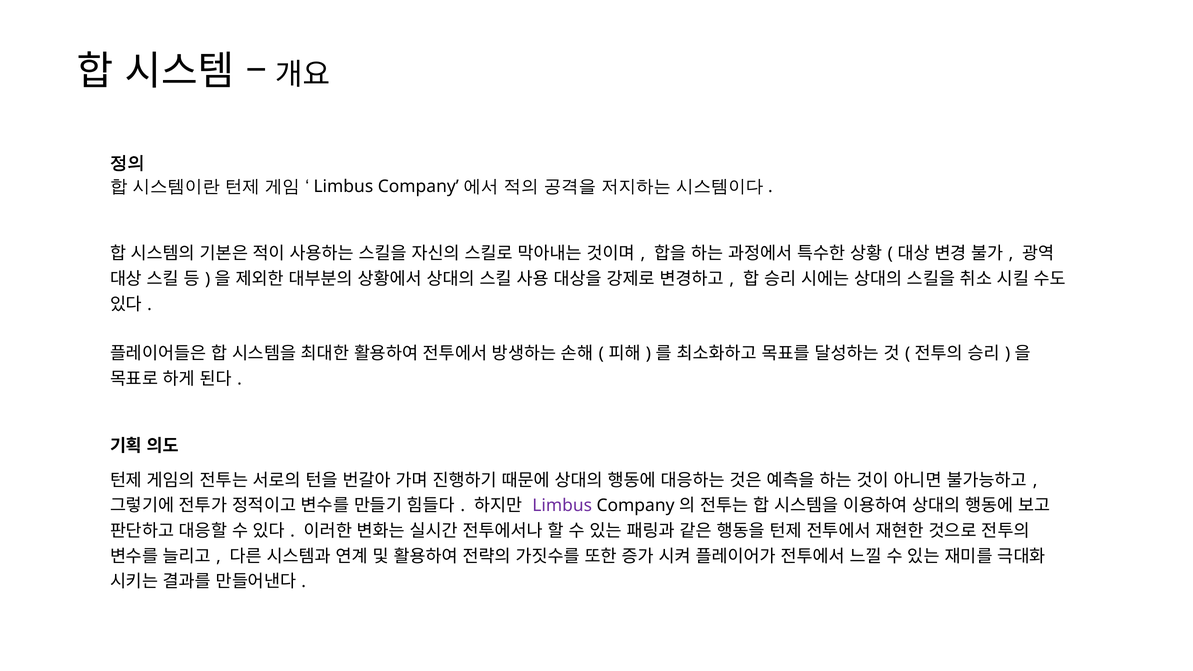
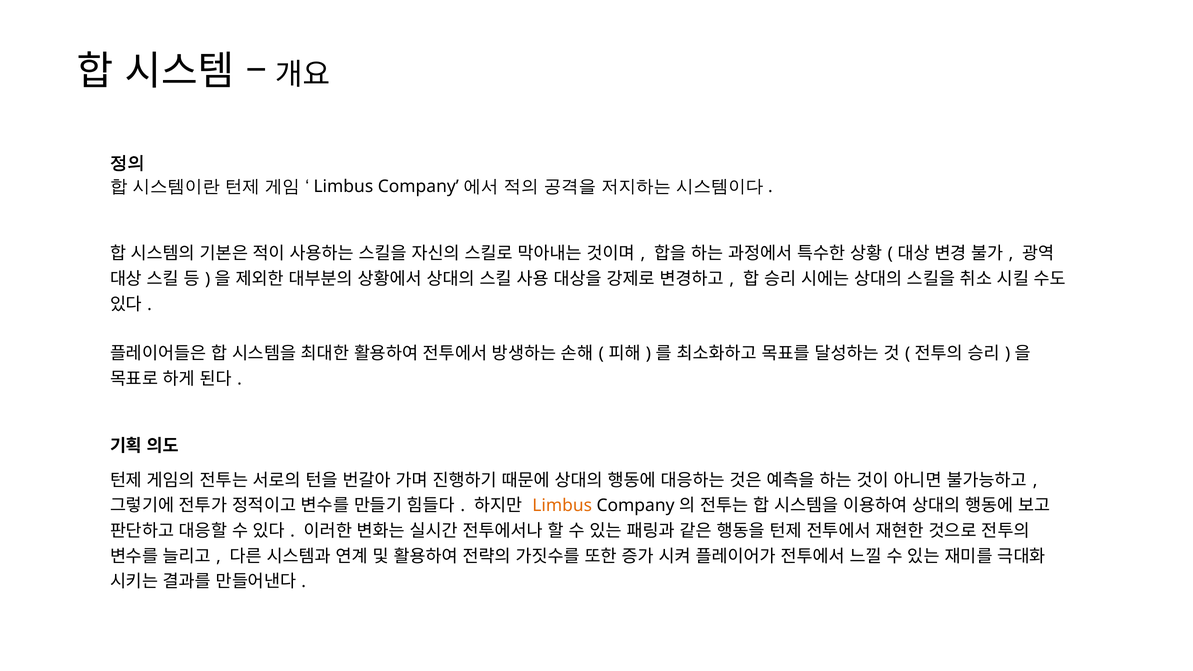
Limbus colour: purple -> orange (562, 506)
